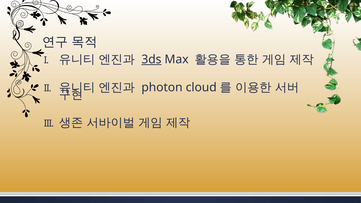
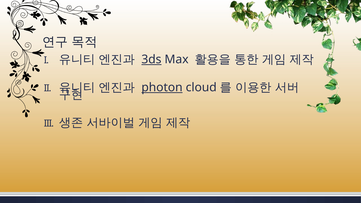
photon underline: none -> present (162, 87)
